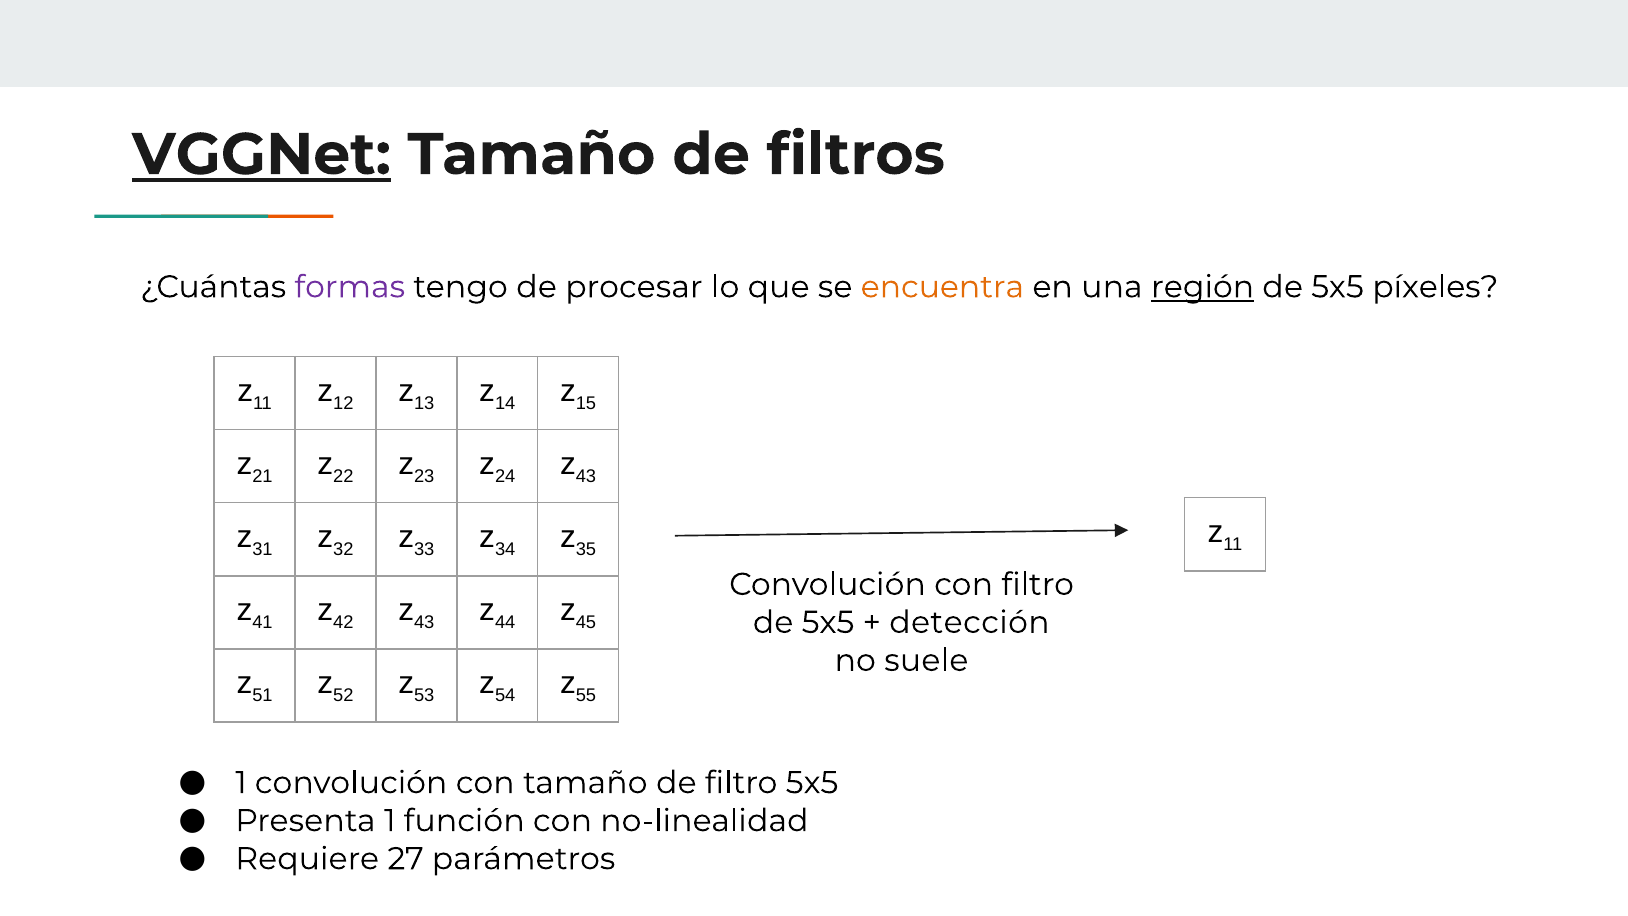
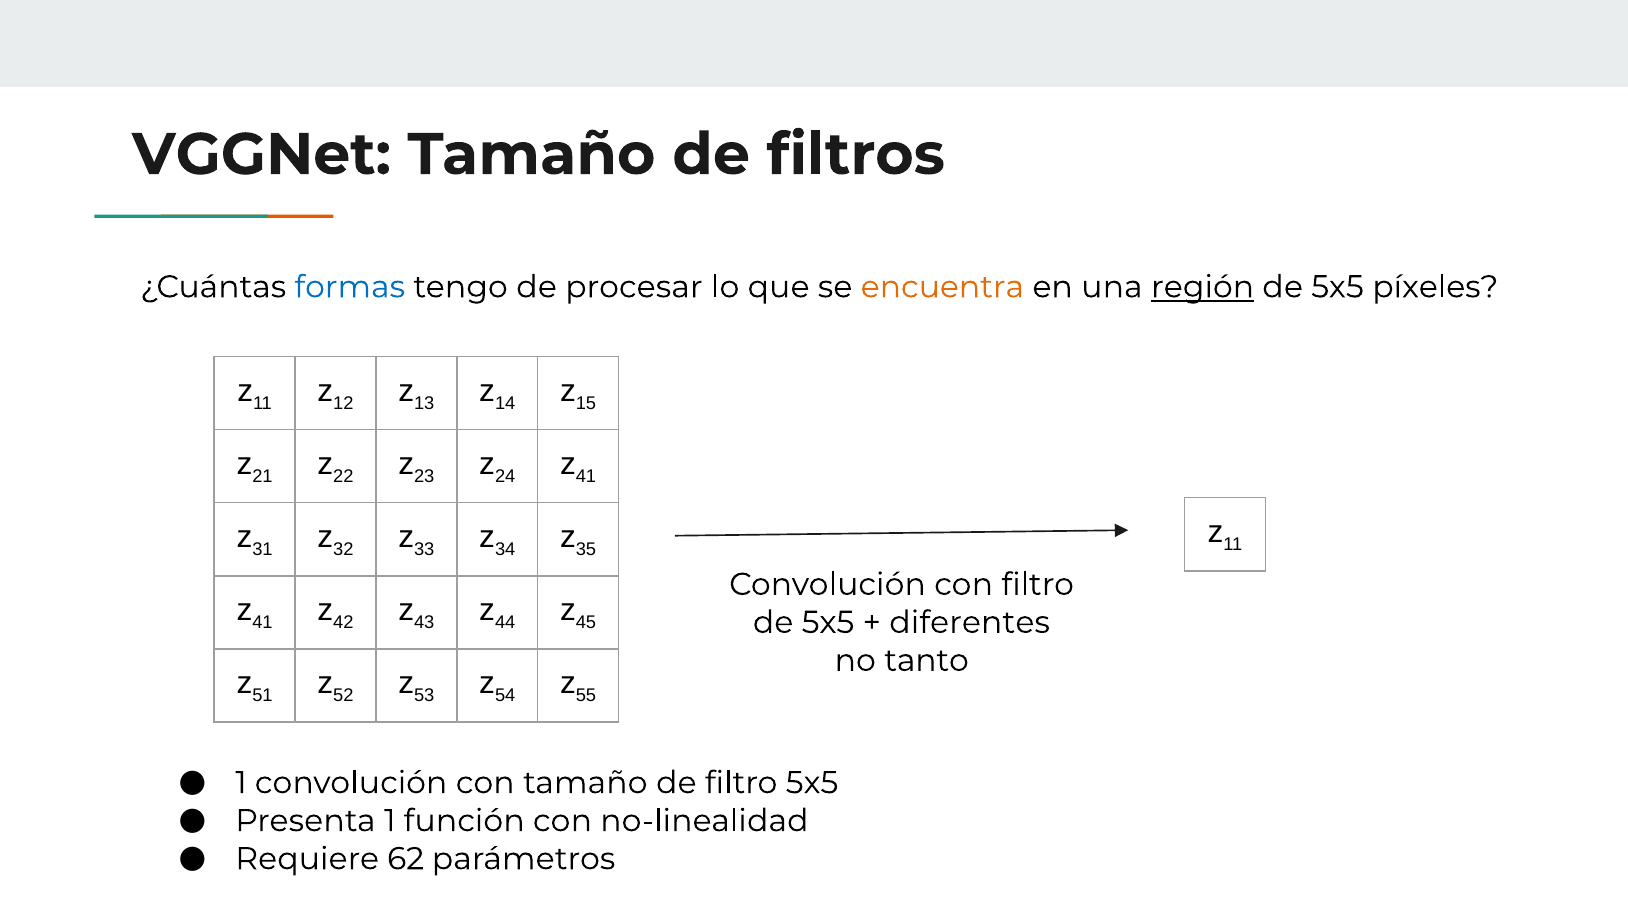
VGGNet underline: present -> none (261, 155)
formas colour: purple -> blue (350, 287)
43: 43 -> 41 (586, 476)
detección: detección -> diferentes (970, 622)
suele: suele -> tanto (927, 660)
27: 27 -> 62 (406, 859)
